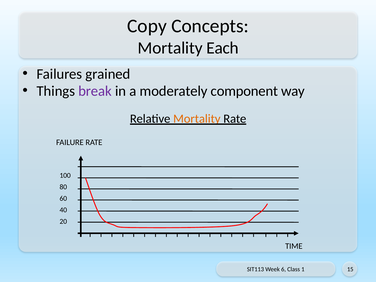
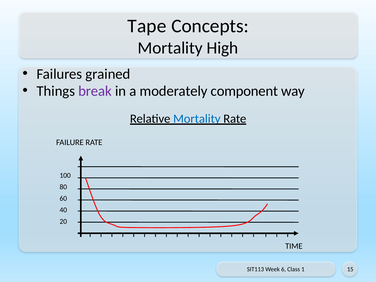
Copy: Copy -> Tape (147, 26)
Each: Each -> High (222, 48)
Mortality colour: orange -> blue (197, 119)
